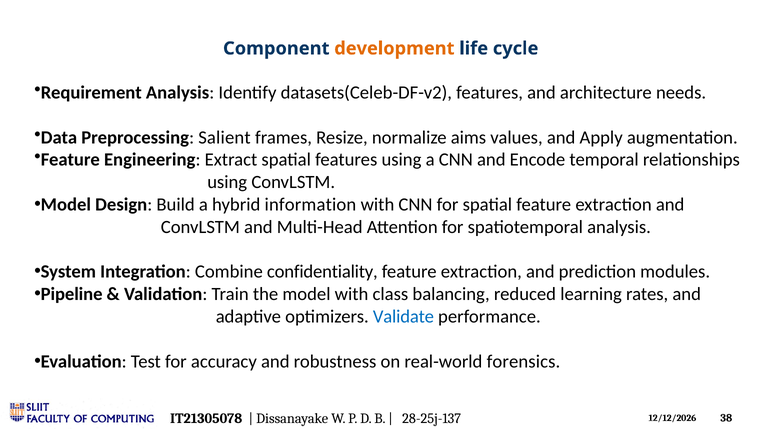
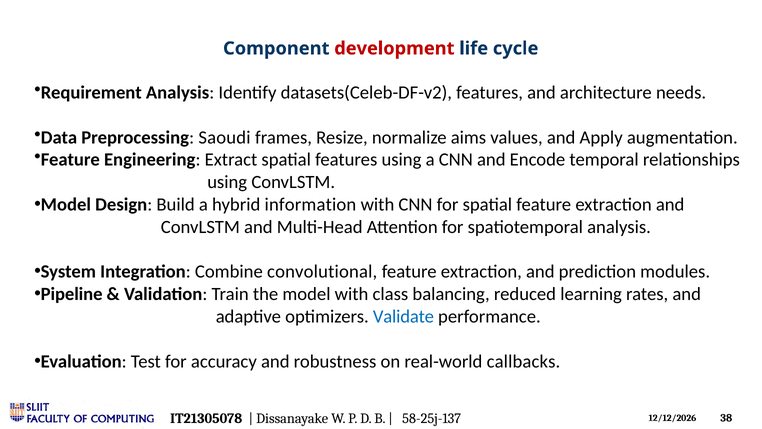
development colour: orange -> red (394, 48)
Salient: Salient -> Saoudi (224, 137)
confidentiality: confidentiality -> convolutional (322, 272)
forensics: forensics -> callbacks (523, 361)
28-25j-137: 28-25j-137 -> 58-25j-137 (432, 418)
